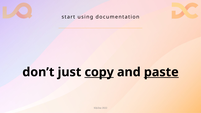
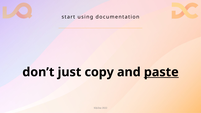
copy underline: present -> none (99, 72)
